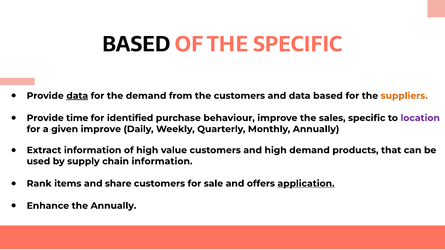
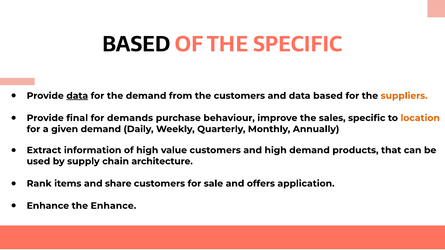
time: time -> final (77, 118)
identified: identified -> demands (130, 118)
location colour: purple -> orange (420, 118)
given improve: improve -> demand (101, 129)
chain information: information -> architecture (162, 162)
application underline: present -> none (306, 184)
the Annually: Annually -> Enhance (113, 206)
